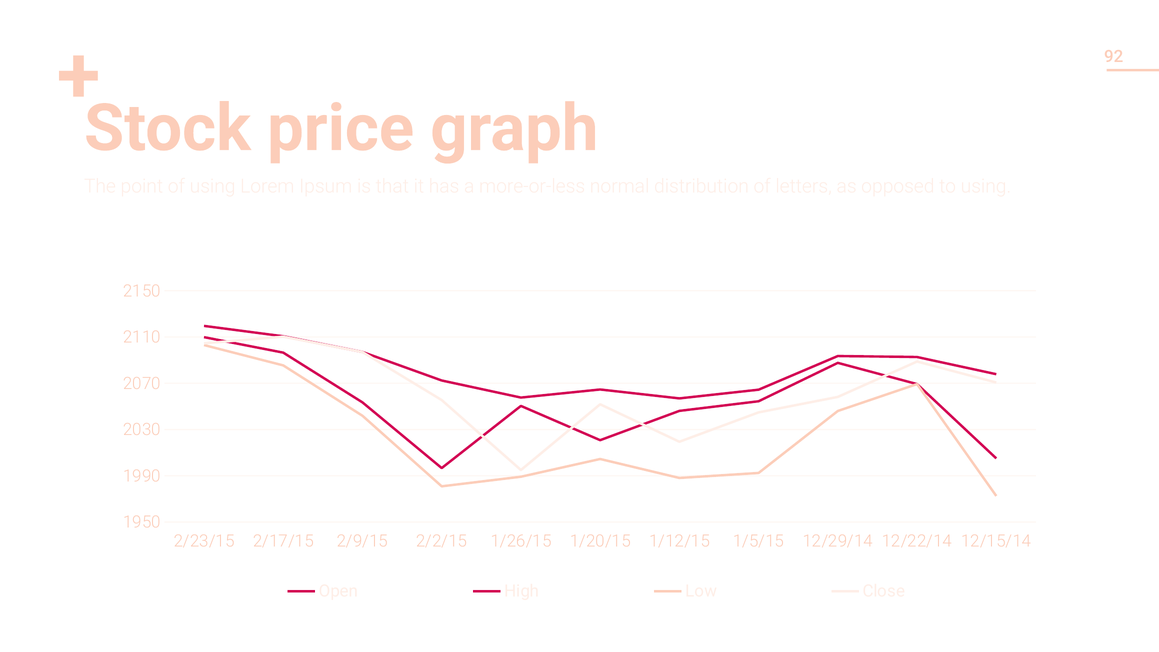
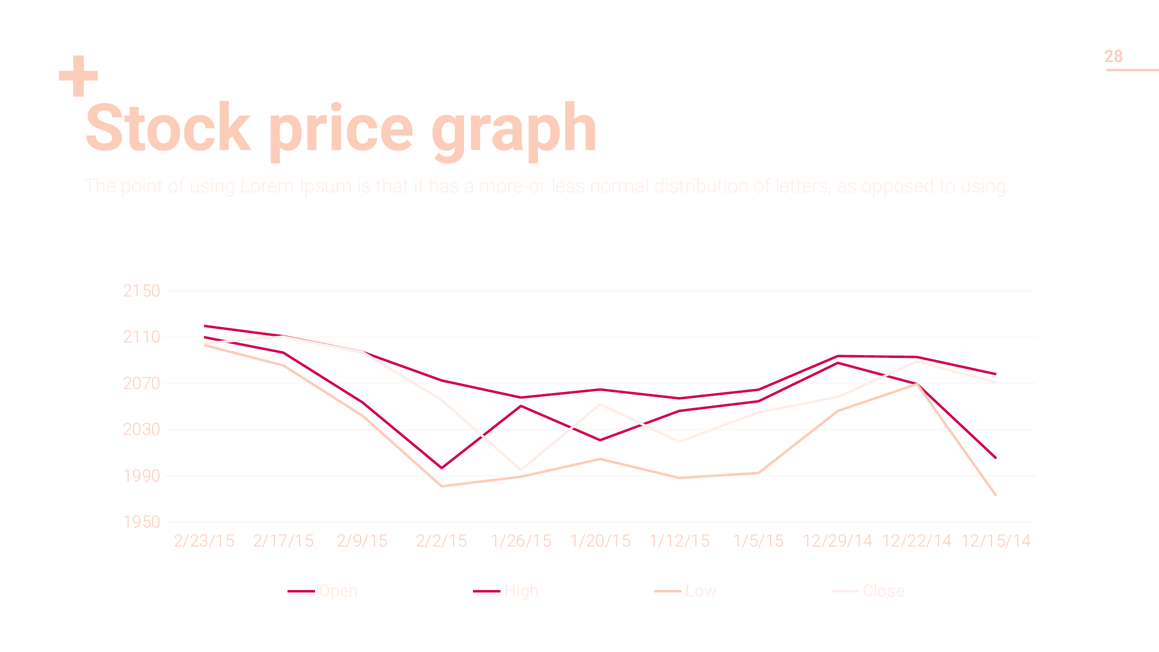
92: 92 -> 28 (1114, 57)
